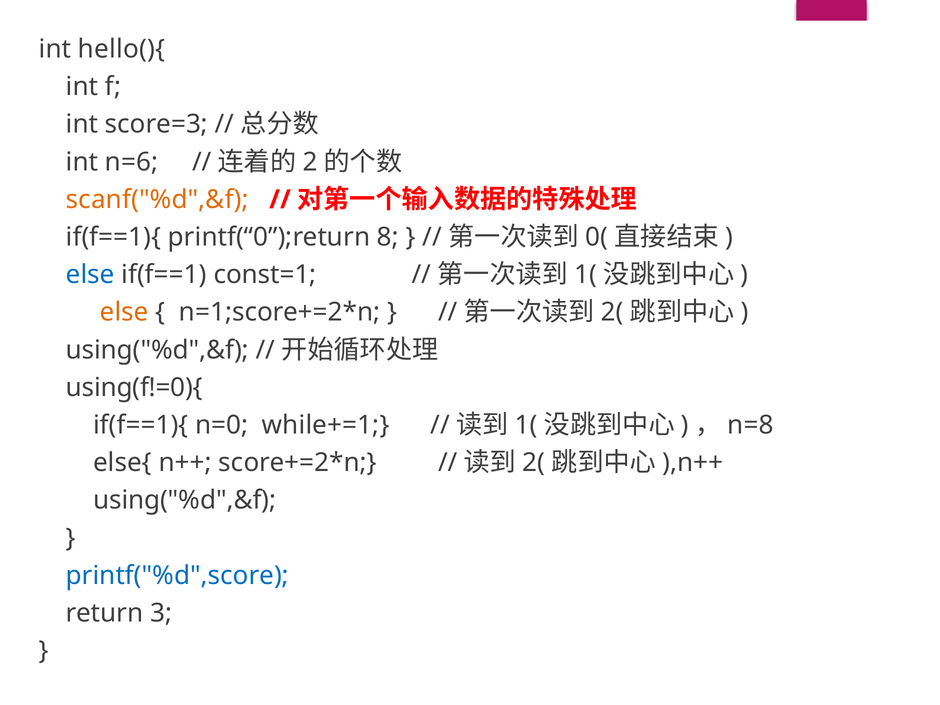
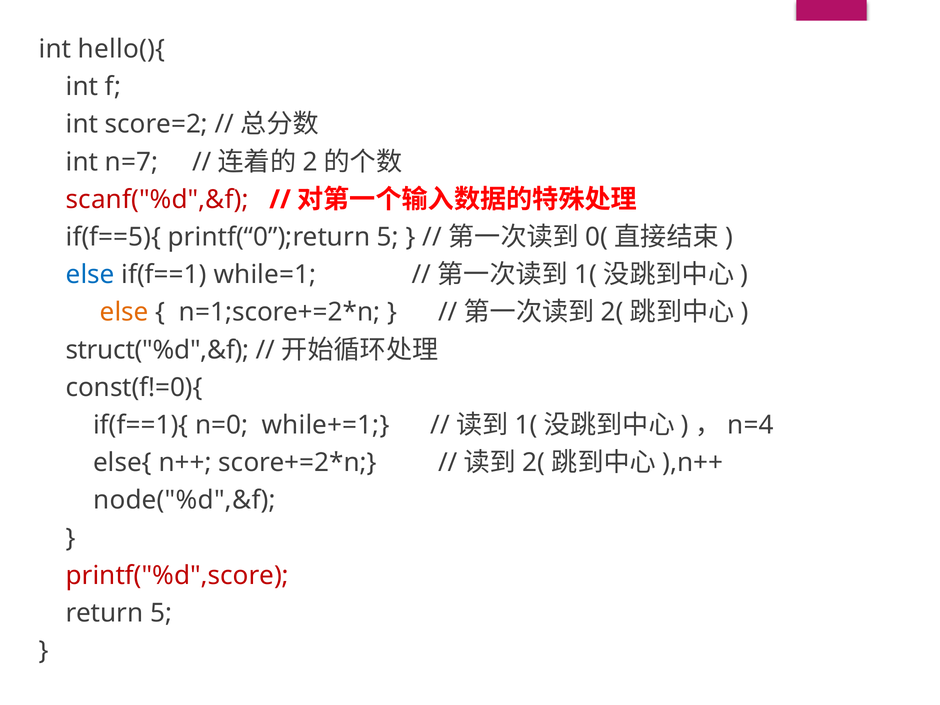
score=3: score=3 -> score=2 (156, 124)
n=6: n=6 -> n=7 (131, 162)
scanf("%d",&f colour: orange -> red (157, 200)
if(f==1){: if(f==1){ -> if(f==5){ (113, 237)
printf(“0”);return 8: 8 -> 5 (388, 237)
const=1: const=1 -> while=1 (265, 275)
using("%d",&f: using("%d",&f -> struct("%d",&f (157, 350)
using(f!=0){: using(f!=0){ -> const(f!=0){ (134, 388)
n=8: n=8 -> n=4 (750, 425)
using("%d",&f: using("%d",&f -> node("%d",&f (184, 500)
printf("%d",score colour: blue -> red (177, 576)
return 3: 3 -> 5 (161, 613)
